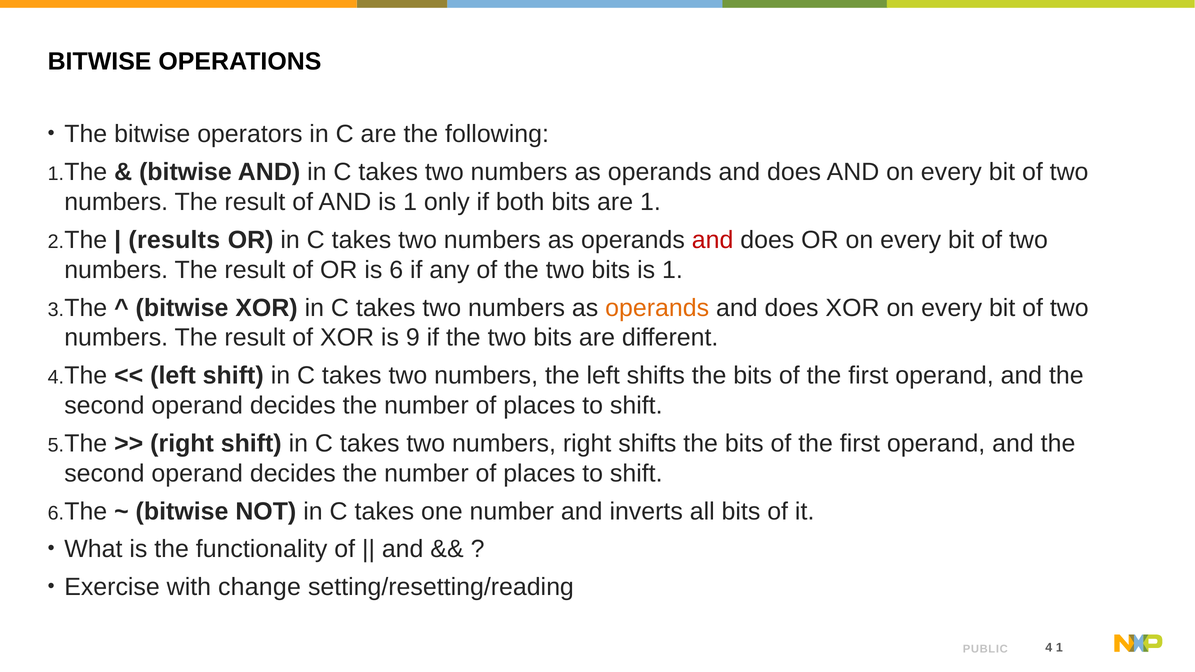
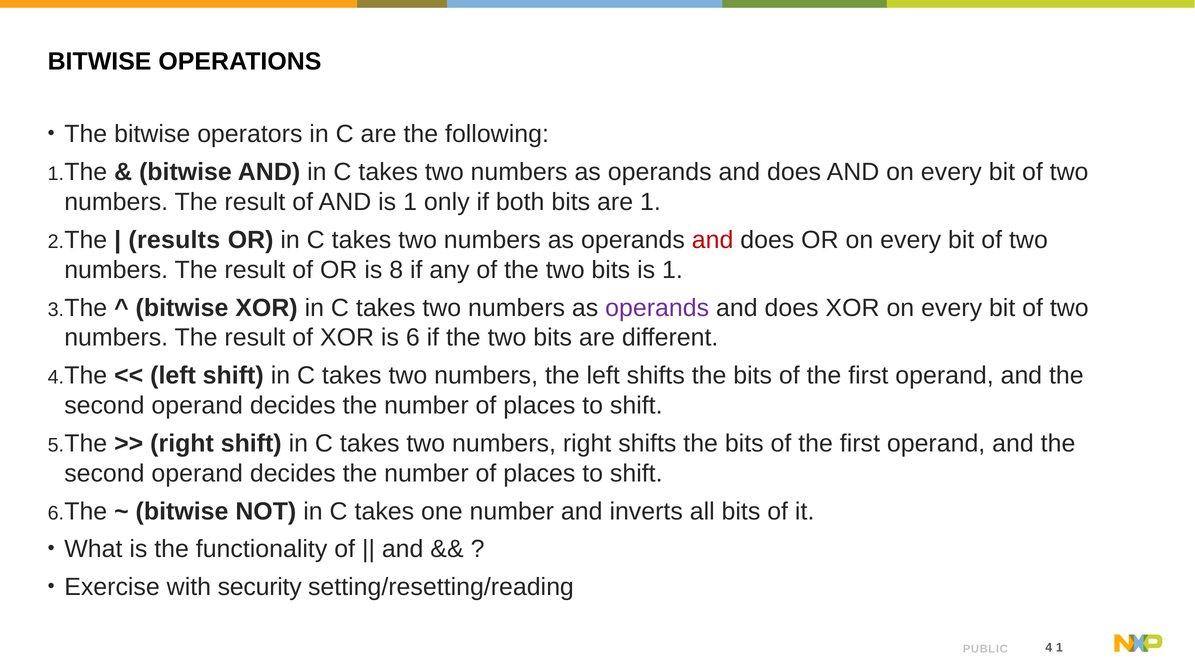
is 6: 6 -> 8 (396, 270)
operands colour: orange -> purple (657, 308)
is 9: 9 -> 6 (413, 338)
change: change -> security (260, 587)
